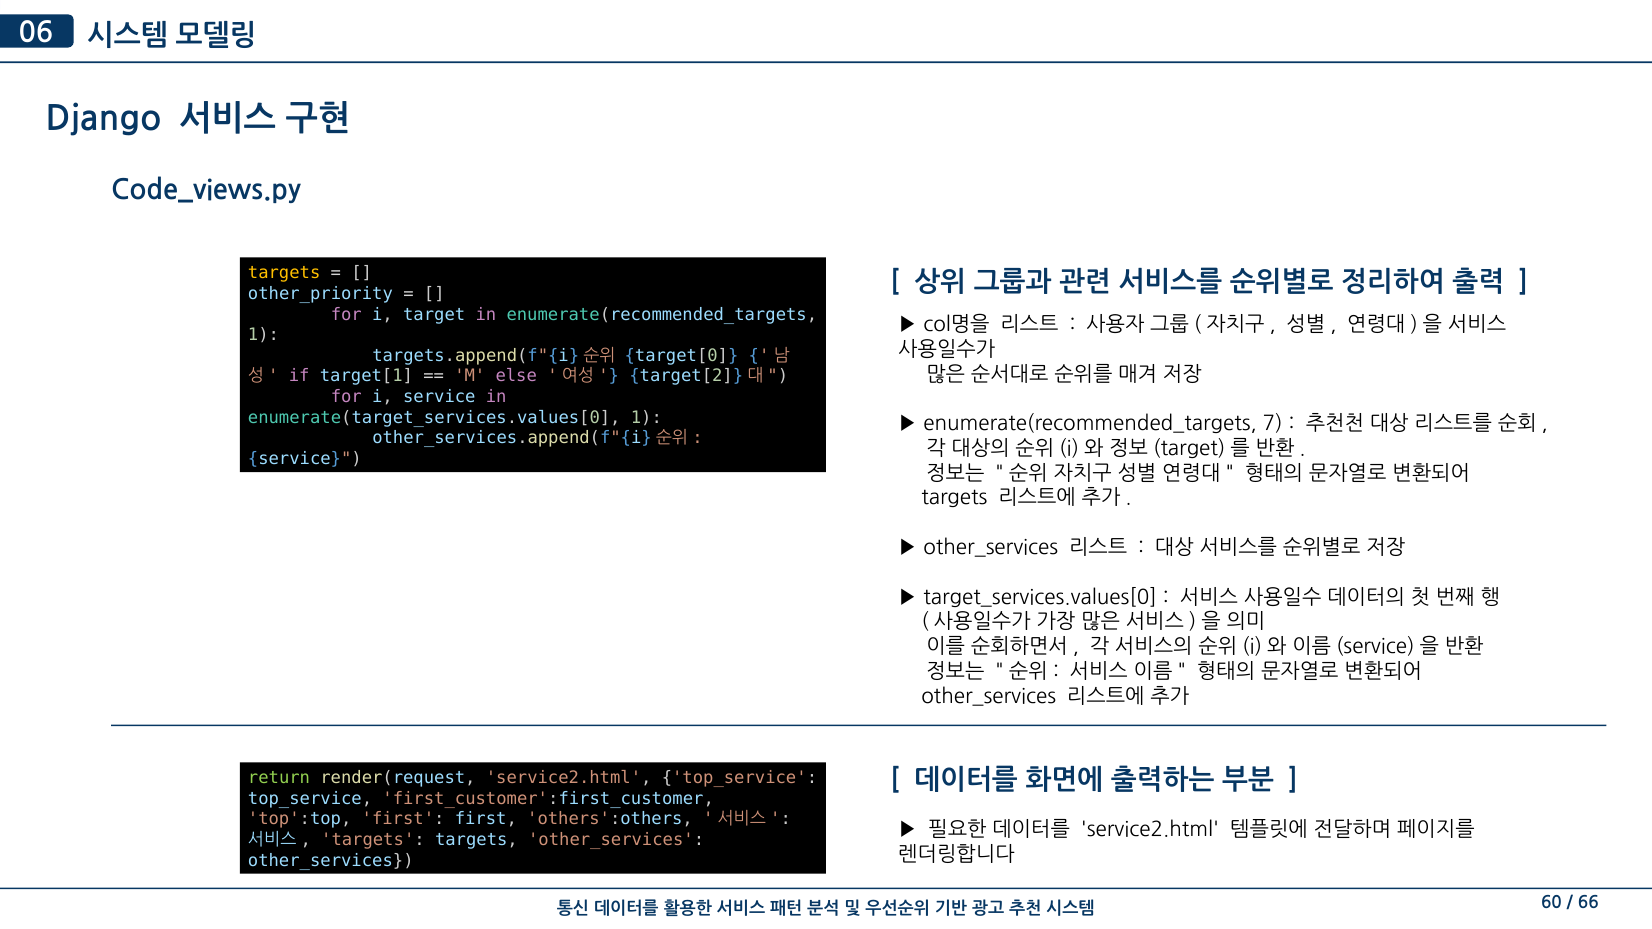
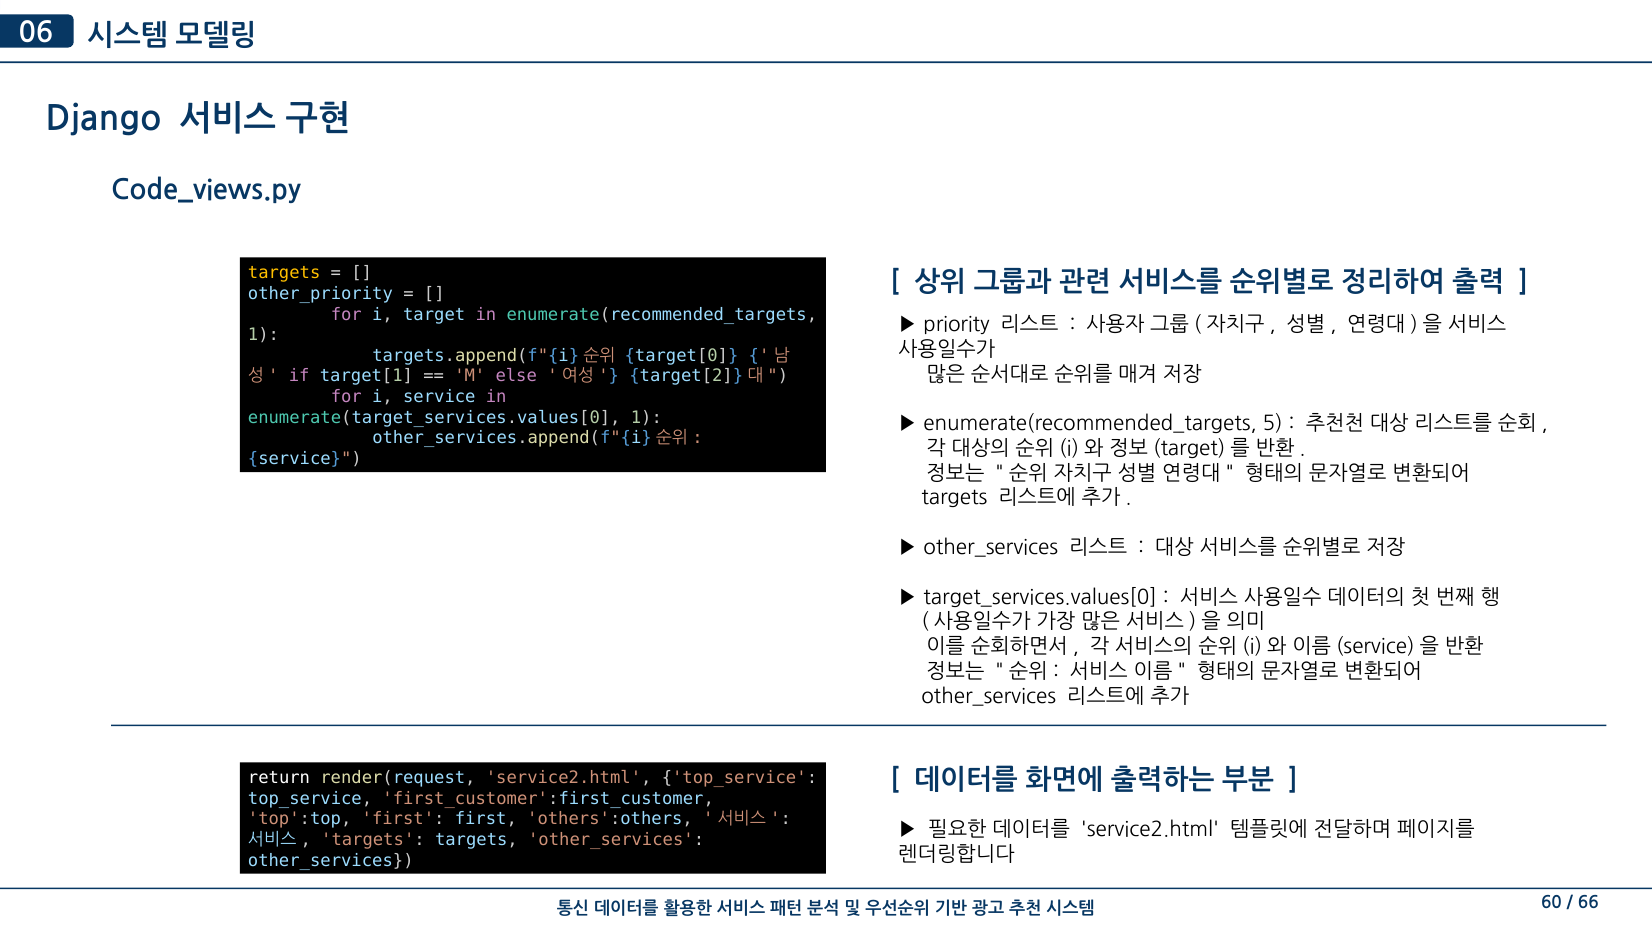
col명을: col명을 -> priority (957, 325)
7: 7 -> 5 (1273, 424)
return colour: light green -> white (279, 778)
